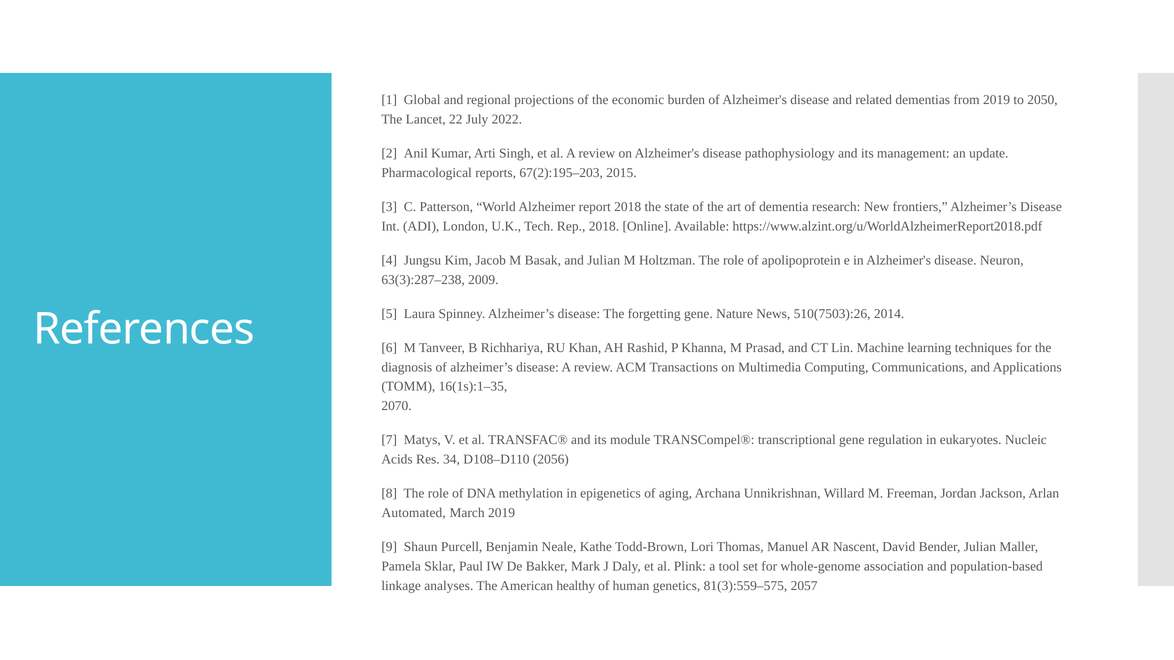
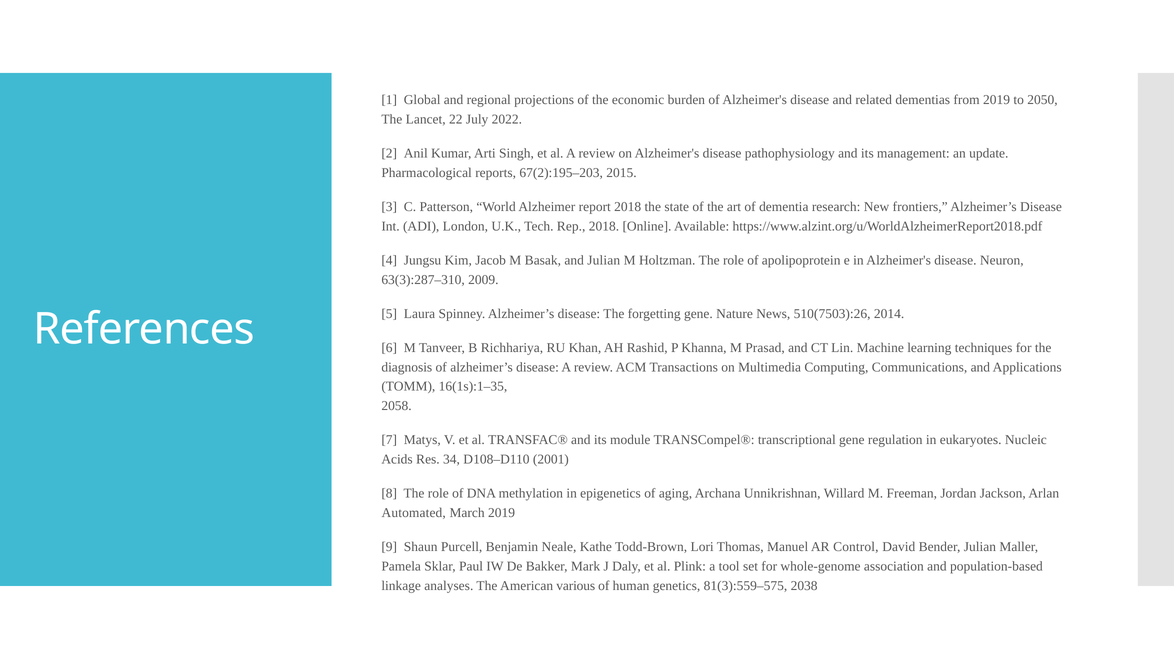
63(3):287–238: 63(3):287–238 -> 63(3):287–310 (423, 280)
2070: 2070 -> 2058 (397, 406)
2056: 2056 -> 2001 (551, 460)
Nascent: Nascent -> Control (856, 547)
healthy: healthy -> various (576, 586)
2057: 2057 -> 2038 (804, 586)
